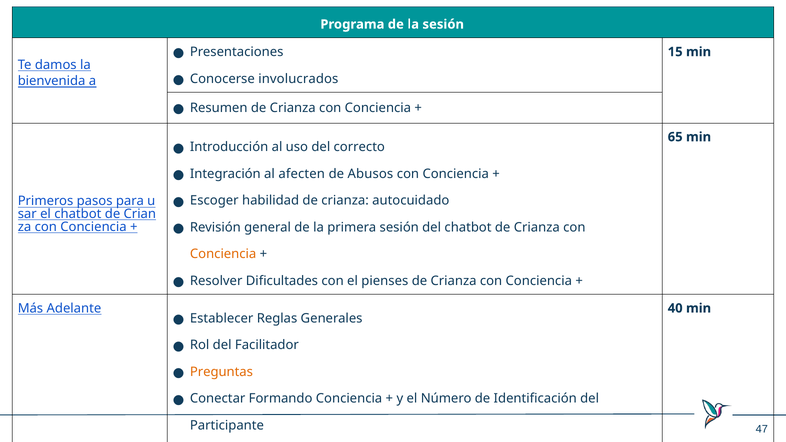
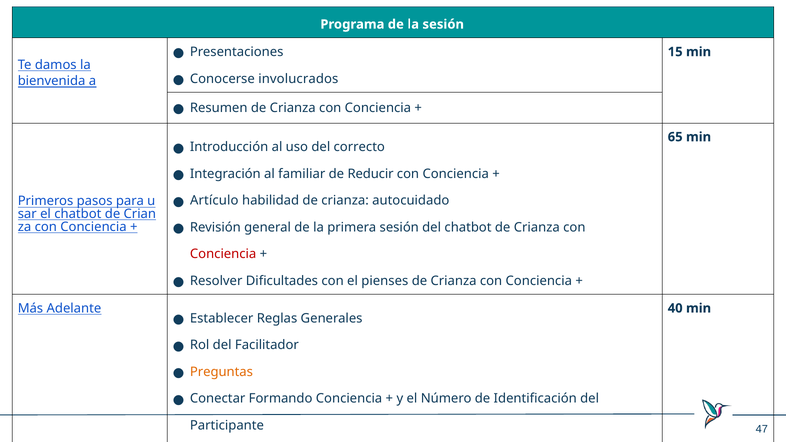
afecten: afecten -> familiar (302, 174)
Abusos: Abusos -> Reducir (371, 174)
Escoger: Escoger -> Artículo (214, 201)
Conciencia colour: orange -> red (223, 254)
